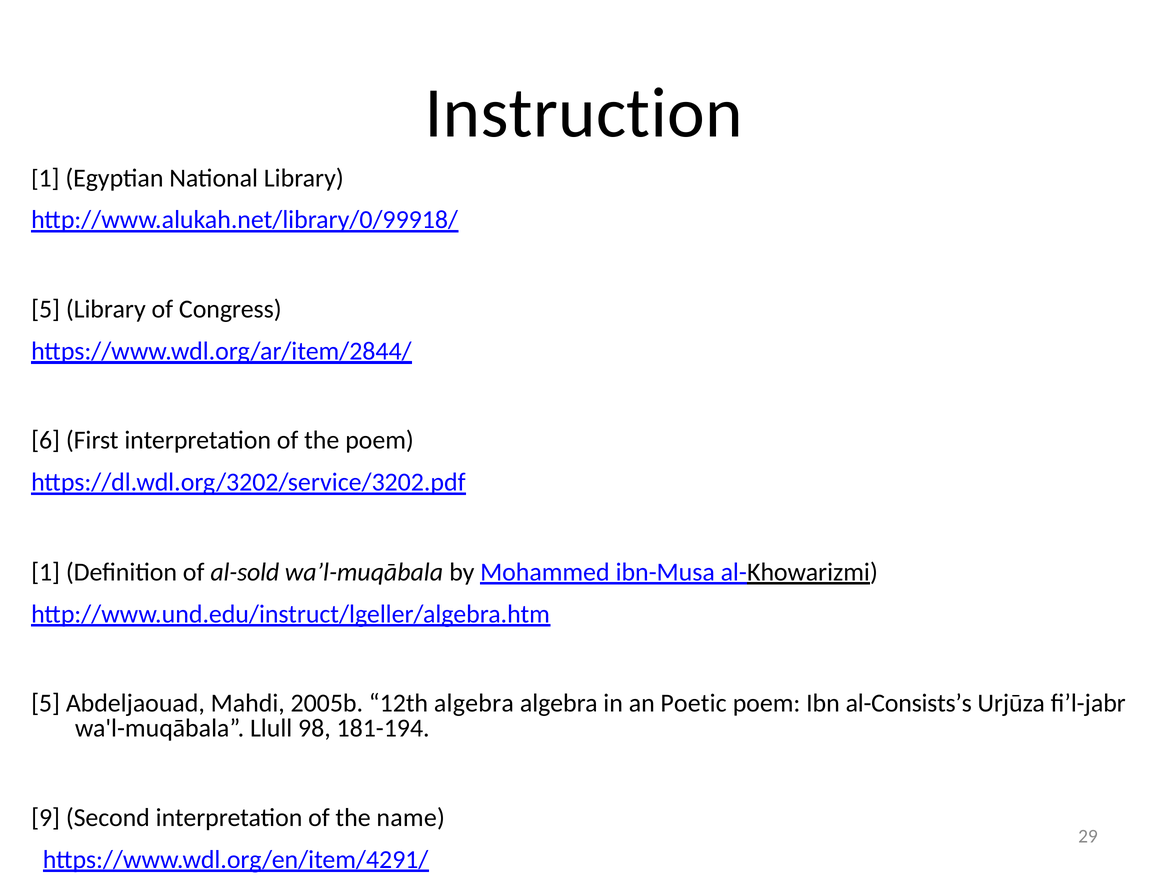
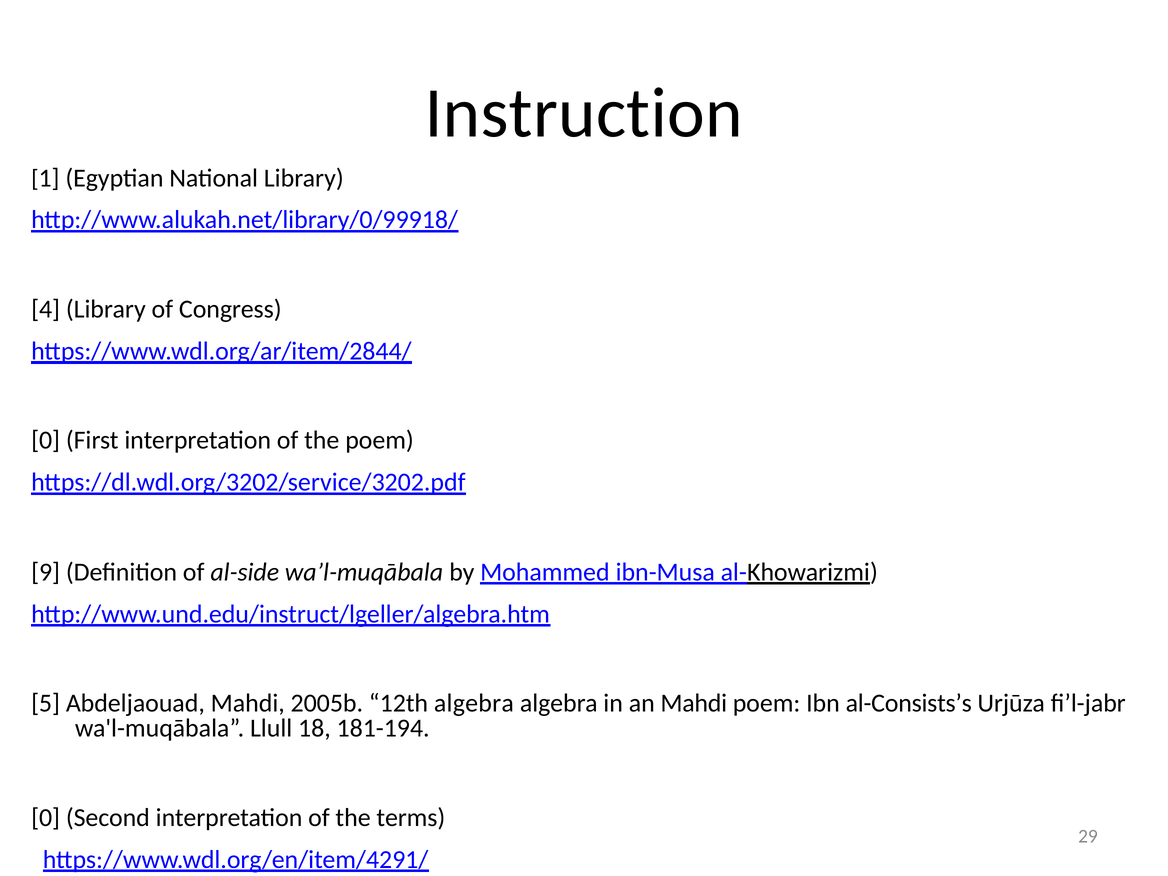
5: 5 -> 4 (46, 309)
6: 6 -> 0 (46, 440)
1: 1 -> 9 (46, 572)
al-sold: al-sold -> al-side (245, 572)
an Poetic: Poetic -> Mahdi (694, 703)
98: 98 -> 18 (314, 728)
9: 9 -> 0 (46, 818)
name: name -> terms (411, 818)
